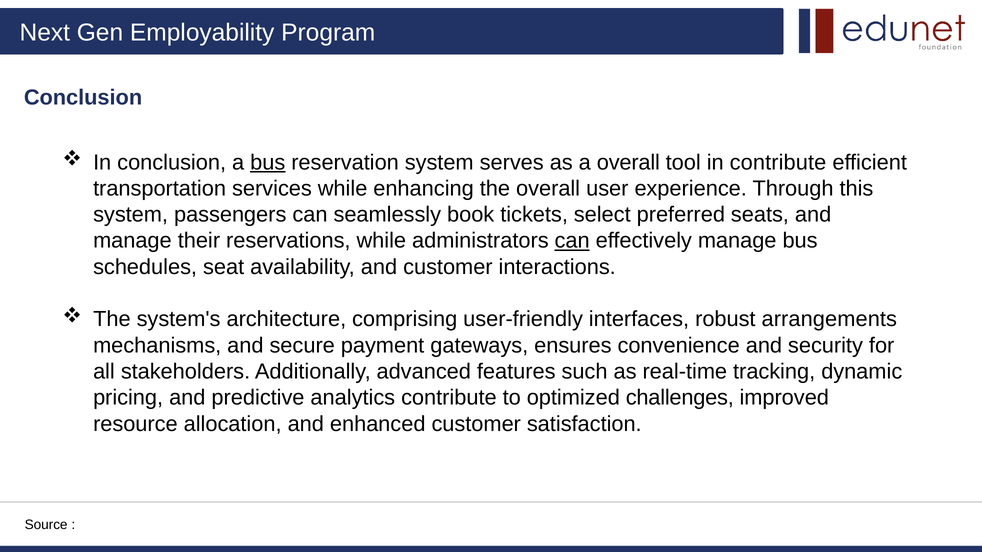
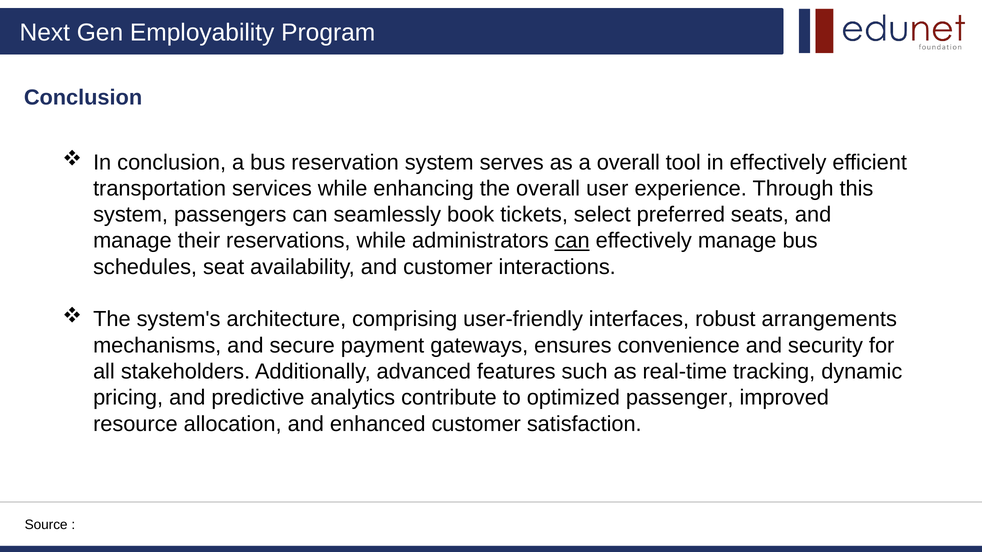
bus underline: present -> none (268, 162)
in contribute: contribute -> effectively (778, 162)
challenges: challenges -> passenger (680, 398)
